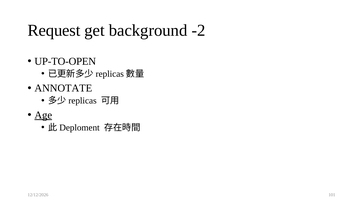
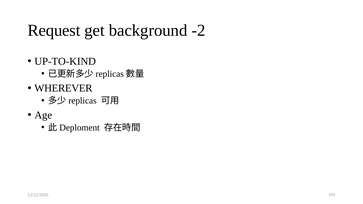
UP-TO-OPEN: UP-TO-OPEN -> UP-TO-KIND (65, 61)
ANNOTATE: ANNOTATE -> WHEREVER (63, 88)
Age underline: present -> none (43, 115)
